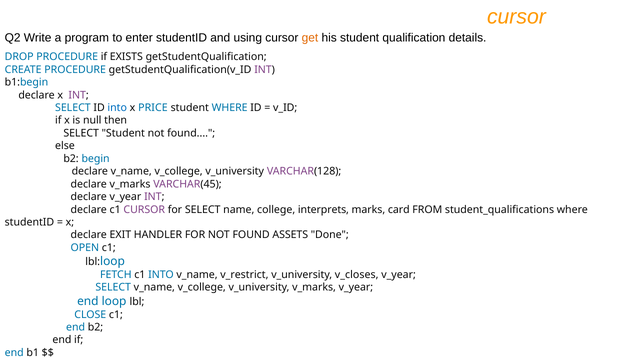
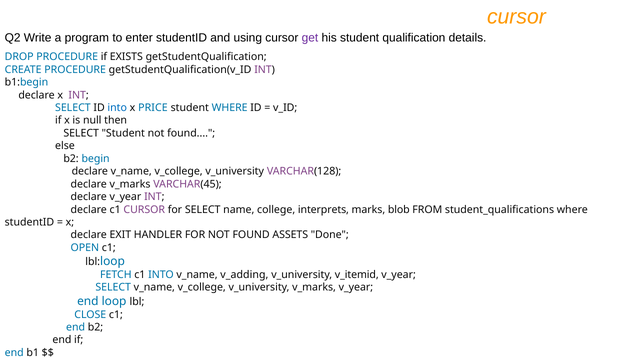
get colour: orange -> purple (310, 38)
card: card -> blob (399, 209)
v_restrict: v_restrict -> v_adding (244, 275)
v_closes: v_closes -> v_itemid (357, 275)
